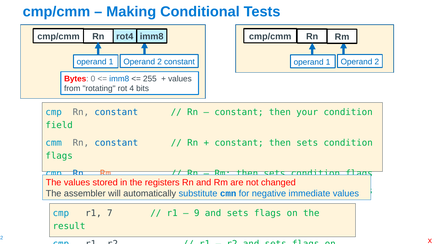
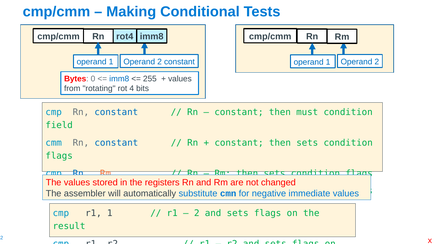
your: your -> must (307, 112)
r1 7: 7 -> 1 (110, 213)
9: 9 -> 2 (197, 213)
